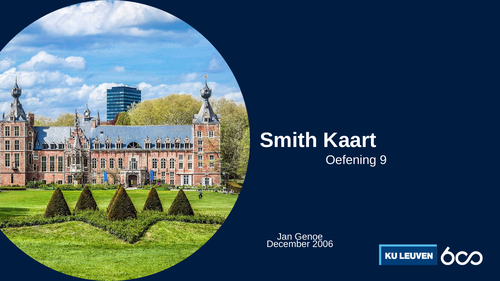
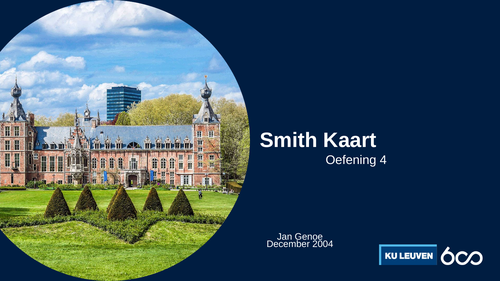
9: 9 -> 4 (383, 160)
2006: 2006 -> 2004 (323, 244)
